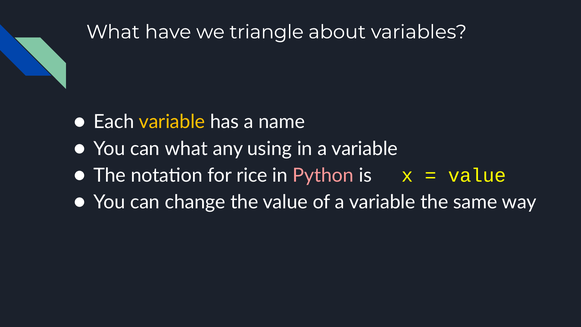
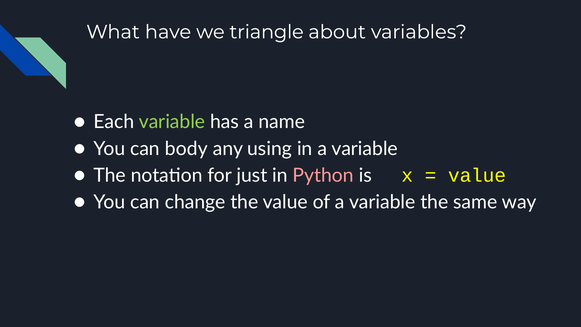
variable colour: yellow -> light green (172, 122)
can what: what -> body (186, 149)
rice: rice -> just (252, 175)
